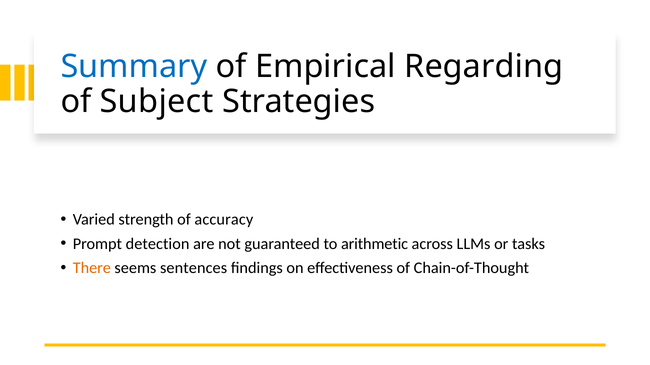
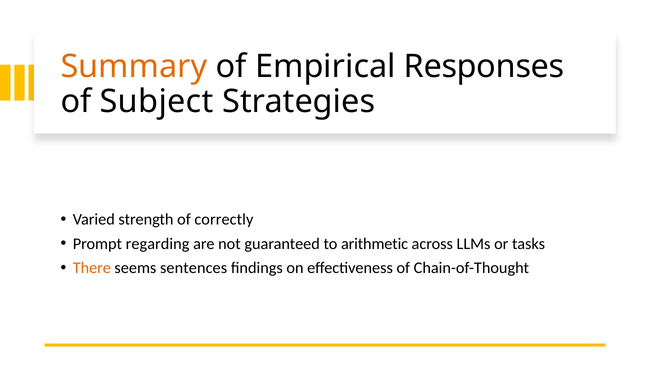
Summary colour: blue -> orange (134, 67)
Regarding: Regarding -> Responses (484, 67)
accuracy: accuracy -> correctly (224, 220)
detection: detection -> regarding (158, 244)
